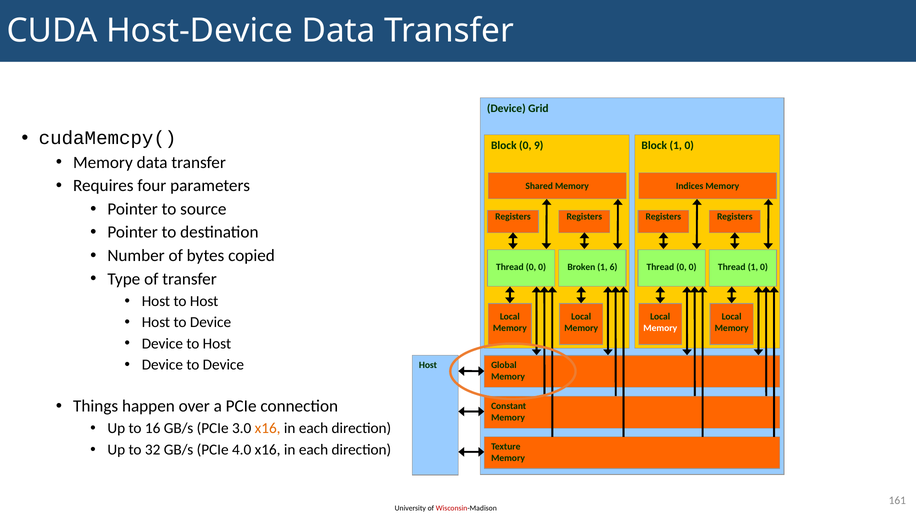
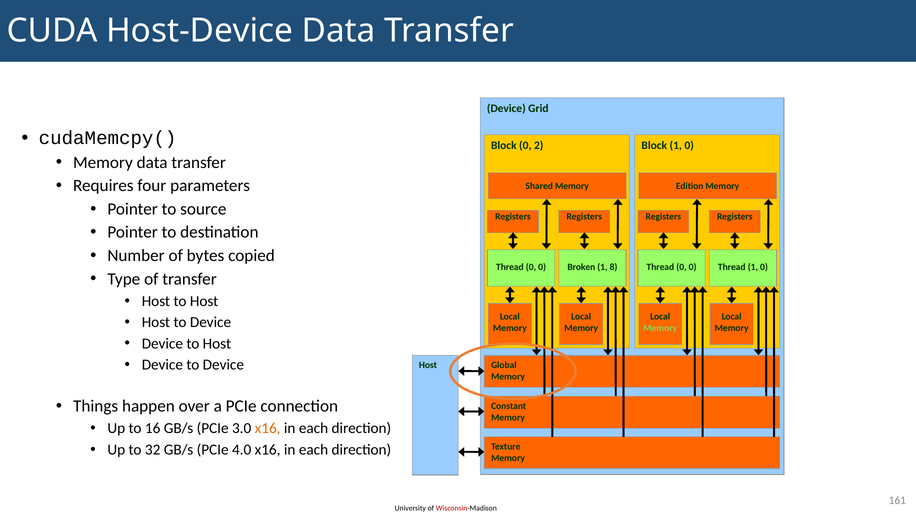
9: 9 -> 2 (539, 146)
Indices: Indices -> Edition (690, 186)
6: 6 -> 8 (614, 267)
Memory colour: white -> light green (660, 328)
